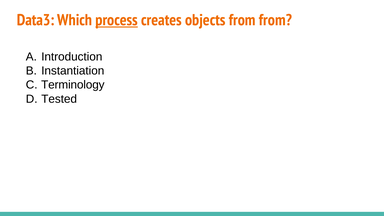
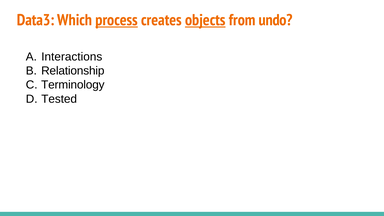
objects underline: none -> present (205, 20)
from from: from -> undo (276, 20)
Introduction: Introduction -> Interactions (72, 57)
Instantiation: Instantiation -> Relationship (73, 71)
